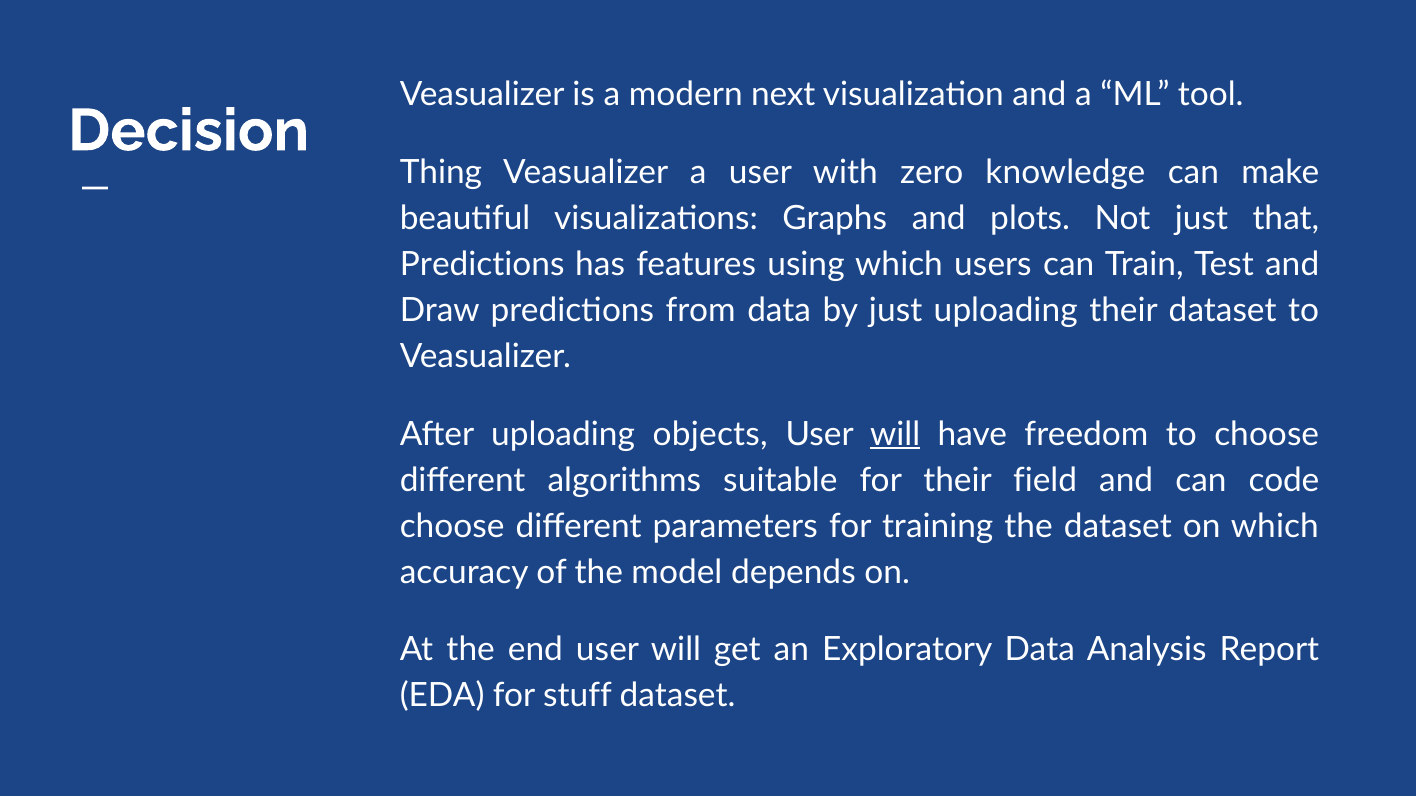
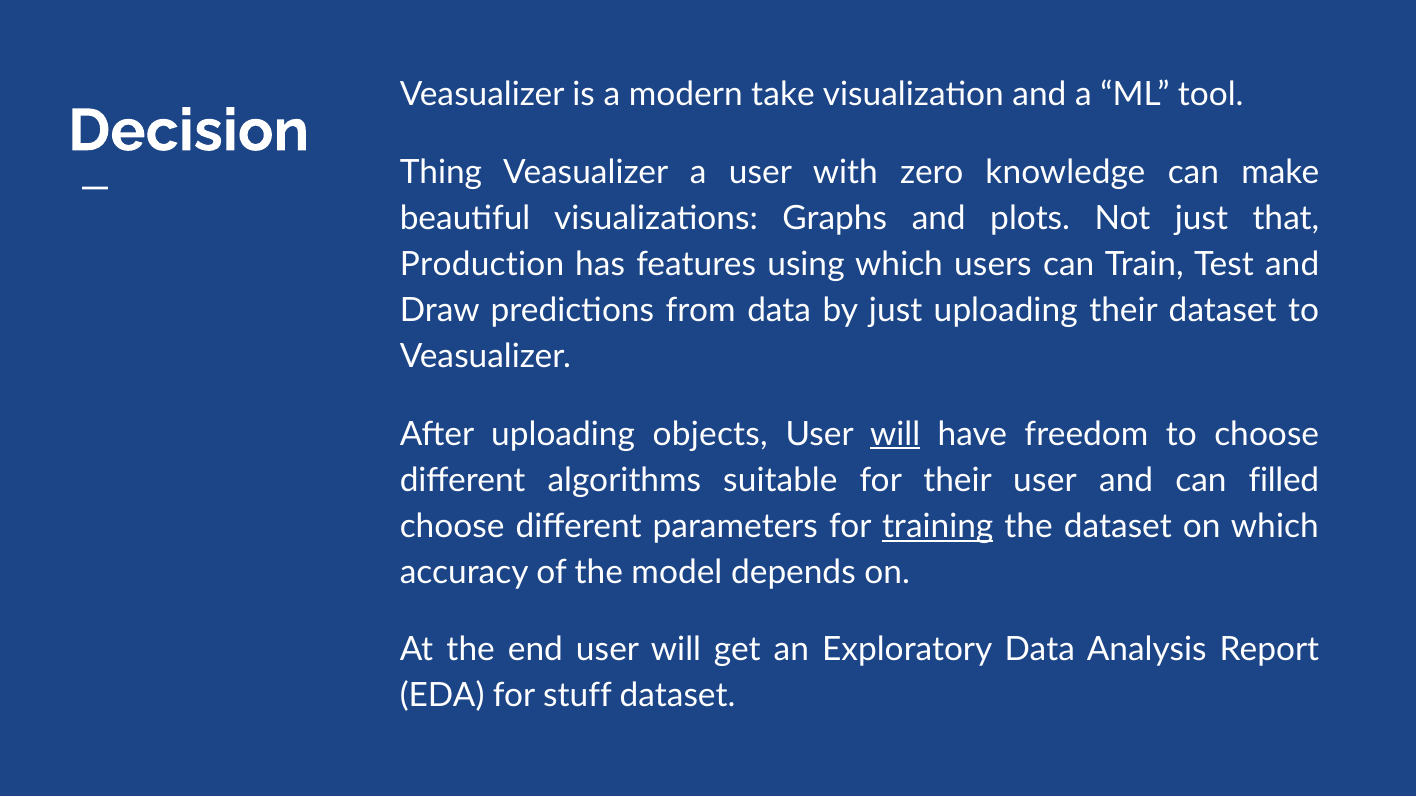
modern next: next -> take (783, 95)
Predictions: Predictions -> Production (482, 265)
their field: field -> user (1045, 480)
code: code -> filled (1284, 480)
training underline: none -> present (938, 526)
